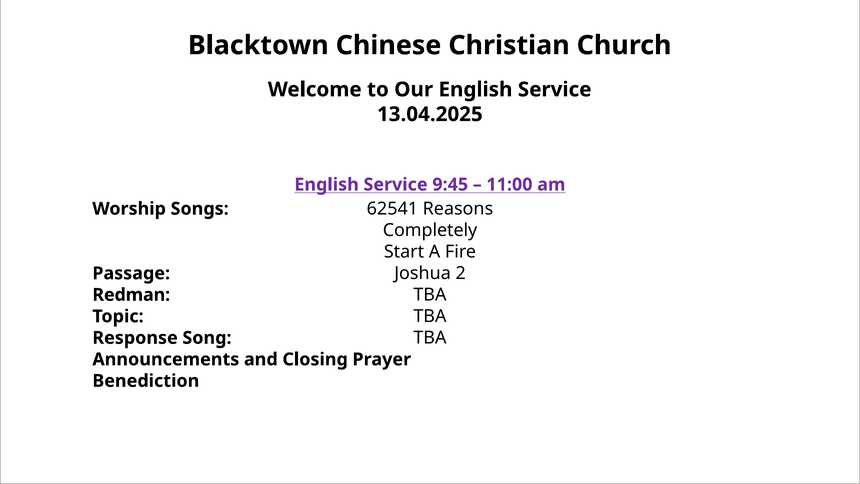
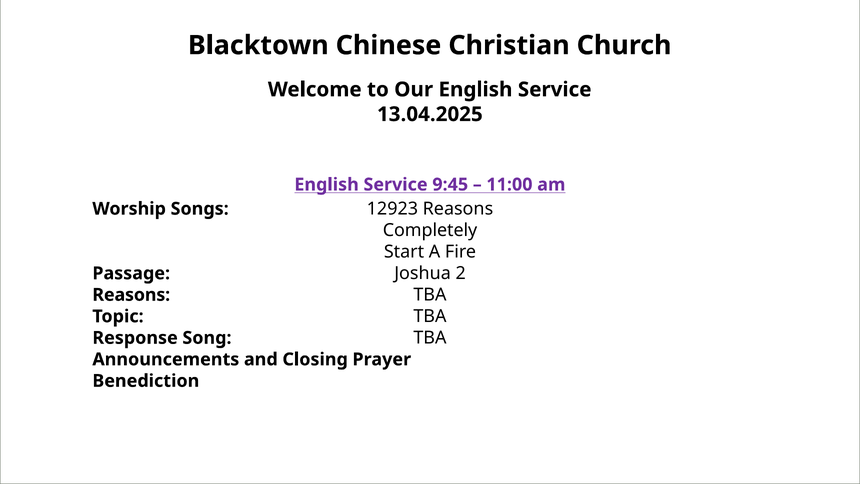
62541: 62541 -> 12923 (392, 209)
Redman: Redman -> Reasons (131, 295)
